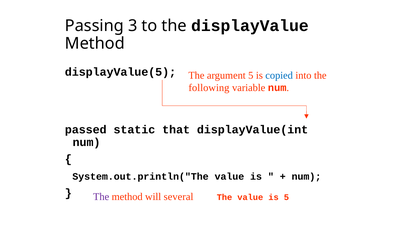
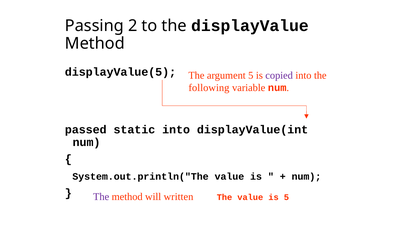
3: 3 -> 2 (133, 26)
copied colour: blue -> purple (279, 75)
static that: that -> into (176, 130)
several: several -> written (179, 196)
